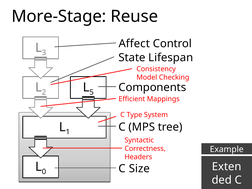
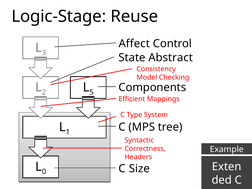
More-Stage: More-Stage -> Logic-Stage (59, 16)
Lifespan: Lifespan -> Abstract (171, 58)
